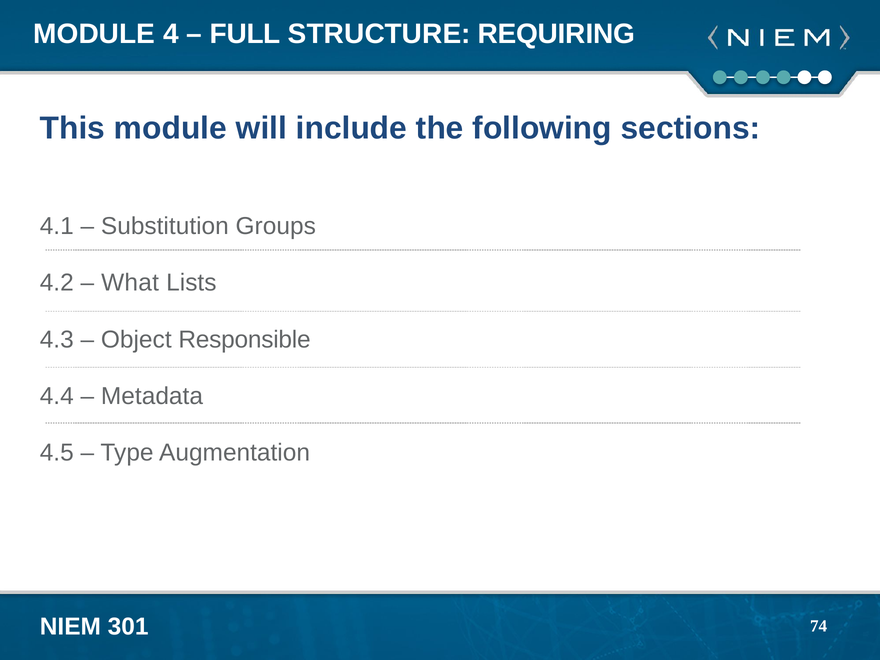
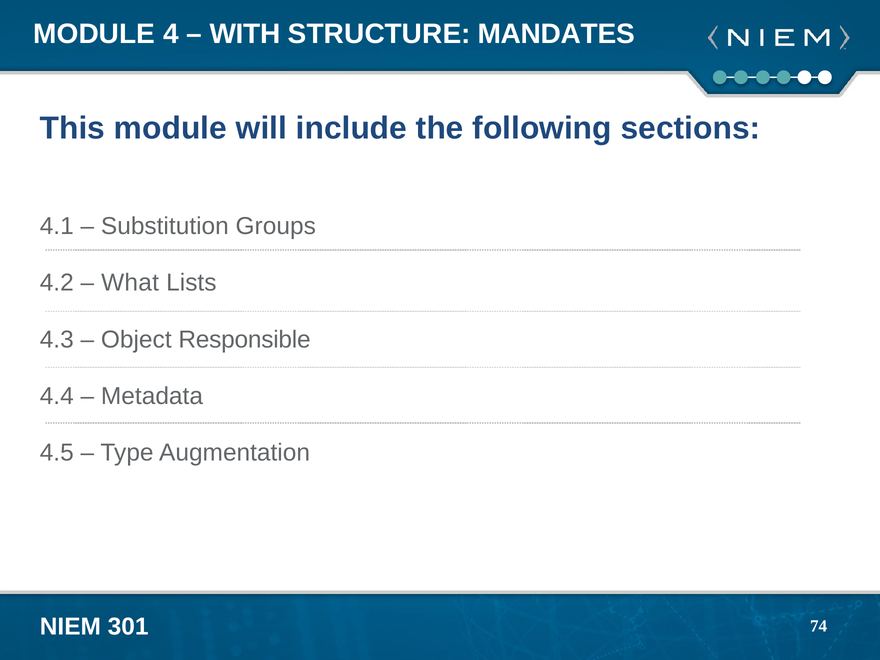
FULL: FULL -> WITH (245, 34)
REQUIRING: REQUIRING -> MANDATES (556, 34)
